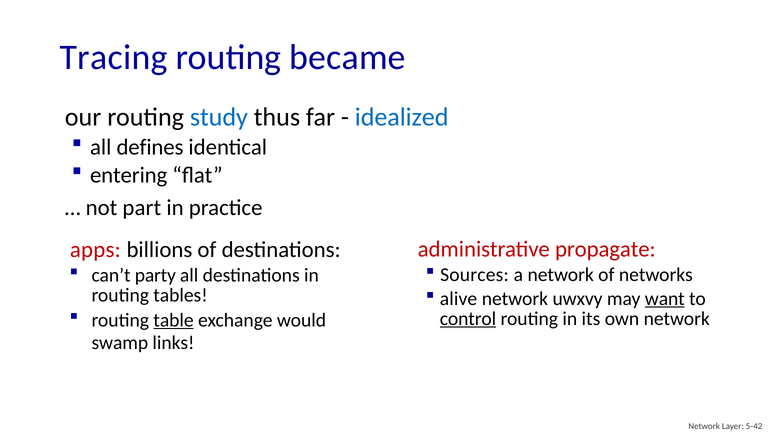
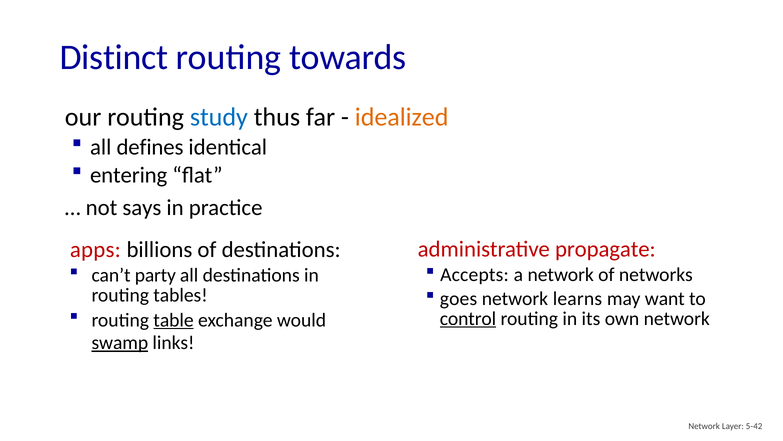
Tracing: Tracing -> Distinct (114, 58)
became: became -> towards (348, 58)
idealized colour: blue -> orange (402, 117)
part: part -> says (142, 208)
Sources: Sources -> Accepts (474, 274)
alive: alive -> goes (458, 298)
uwxvy: uwxvy -> learns (577, 298)
want underline: present -> none (665, 298)
swamp underline: none -> present (120, 342)
